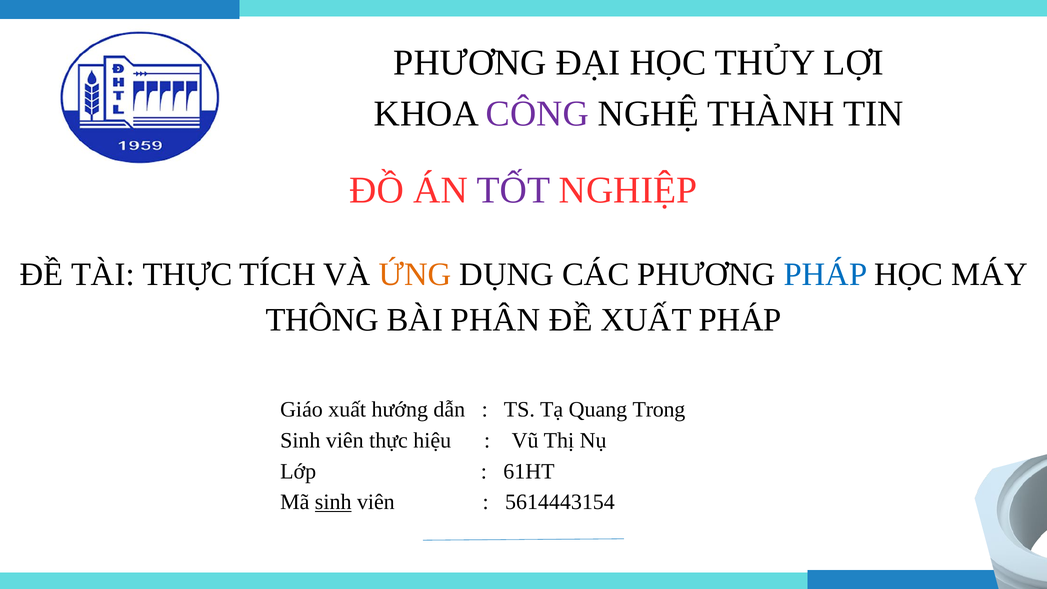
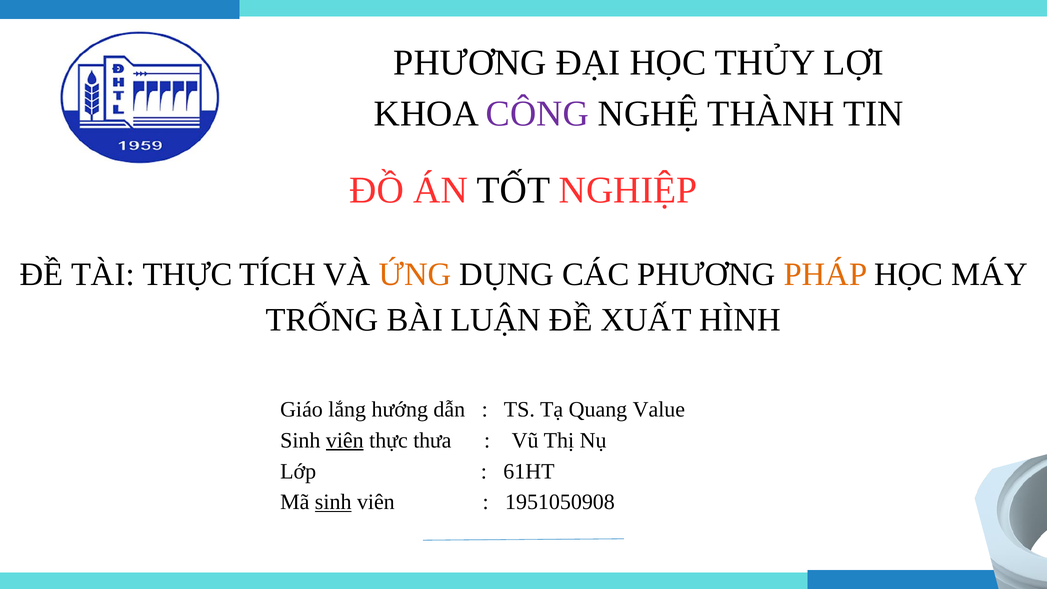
TỐT colour: purple -> black (513, 190)
PHÁP colour: blue -> orange (825, 274)
THÔNG: THÔNG -> TRỐNG (322, 320)
PHÂN: PHÂN -> LUẬN (496, 320)
XUẤT PHÁP: PHÁP -> HÌNH (740, 320)
Giáo xuất: xuất -> lắng (347, 410)
Trong: Trong -> Value (659, 410)
viên underline: none -> present (345, 440)
hiệu: hiệu -> thưa (432, 440)
5614443154: 5614443154 -> 1951050908 (560, 502)
